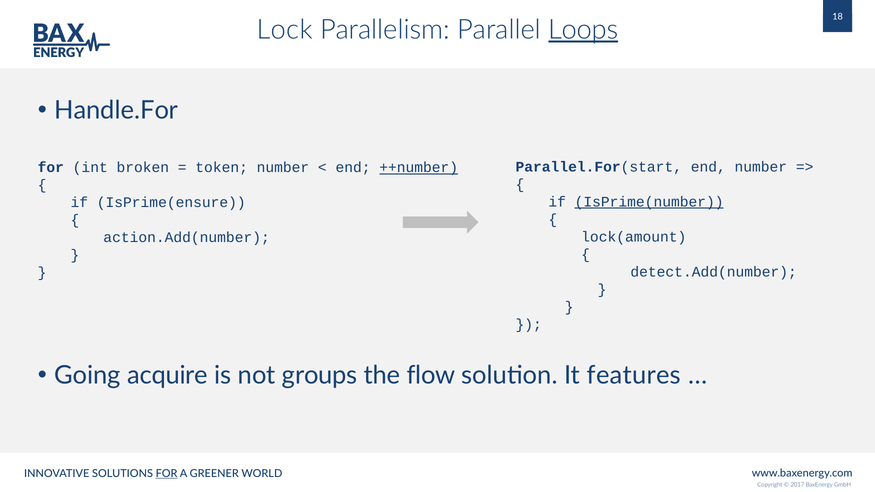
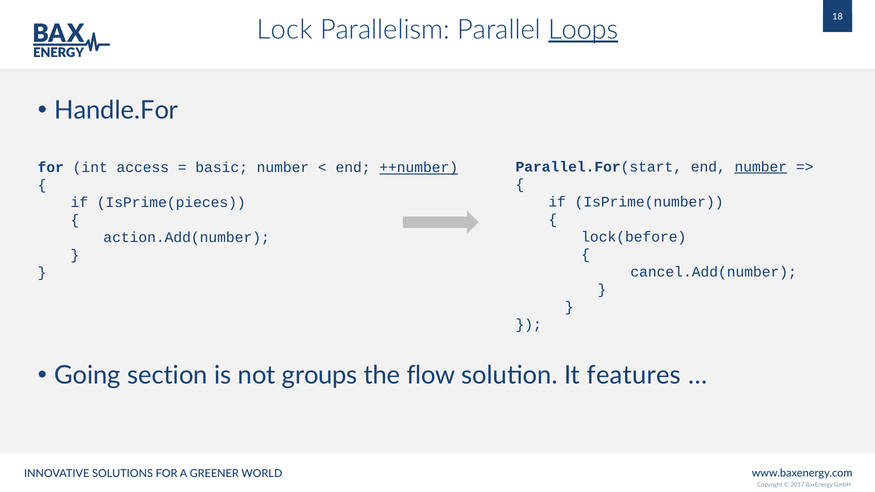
number underline: none -> present (761, 167)
broken: broken -> access (143, 168)
token: token -> basic (222, 168)
IsPrime(number underline: present -> none (649, 202)
IsPrime(ensure: IsPrime(ensure -> IsPrime(pieces (171, 203)
lock(amount: lock(amount -> lock(before (634, 237)
detect.Add(number: detect.Add(number -> cancel.Add(number (714, 272)
acquire: acquire -> section (167, 375)
FOR underline: present -> none (167, 474)
